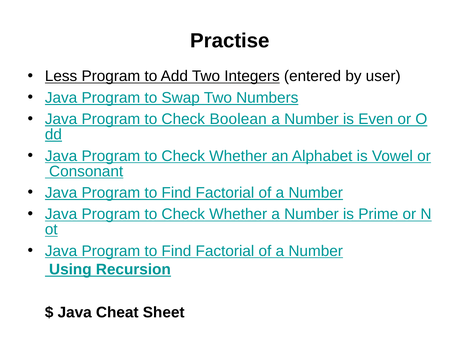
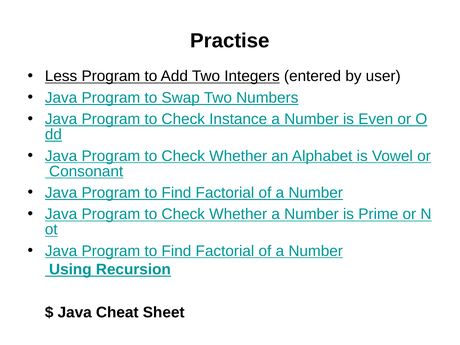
Boolean: Boolean -> Instance (238, 119)
